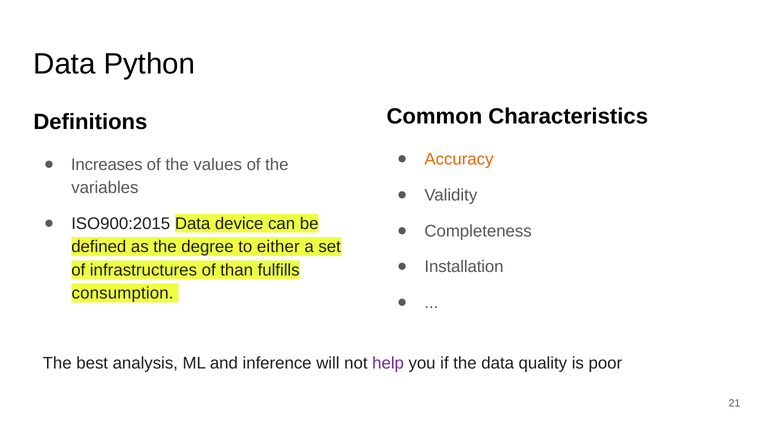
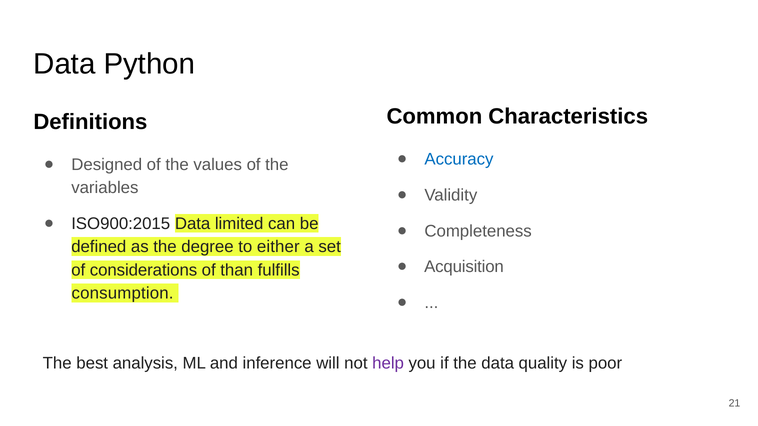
Accuracy colour: orange -> blue (459, 160)
Increases: Increases -> Designed (107, 165)
device: device -> limited (239, 224)
Installation: Installation -> Acquisition (464, 267)
infrastructures: infrastructures -> considerations (144, 270)
